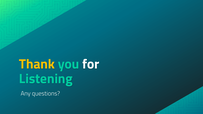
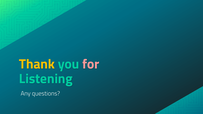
for colour: white -> pink (91, 64)
